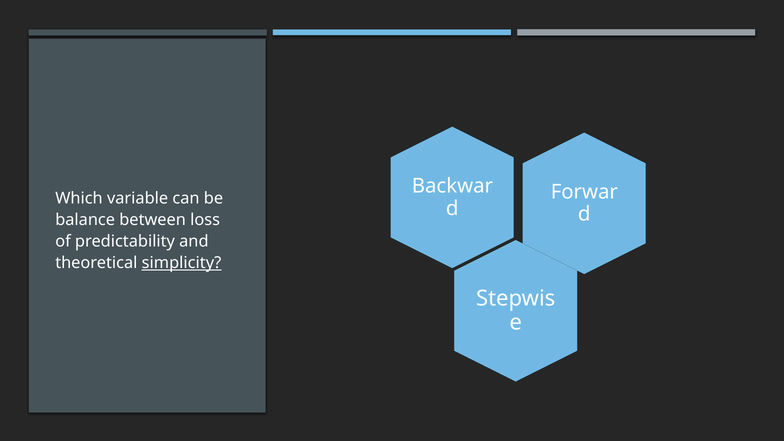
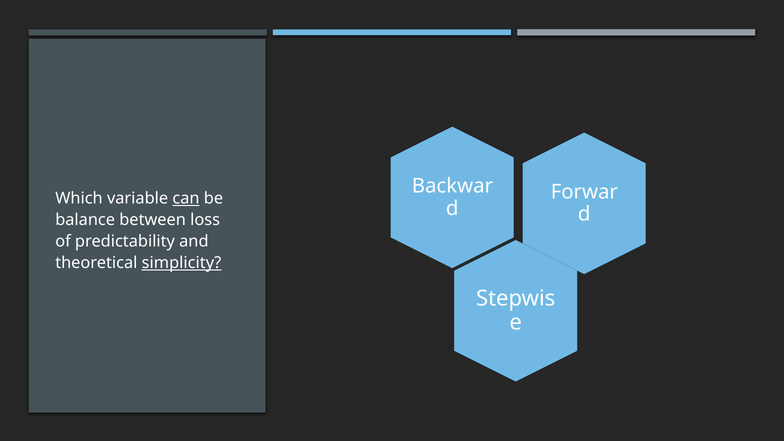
can underline: none -> present (186, 198)
